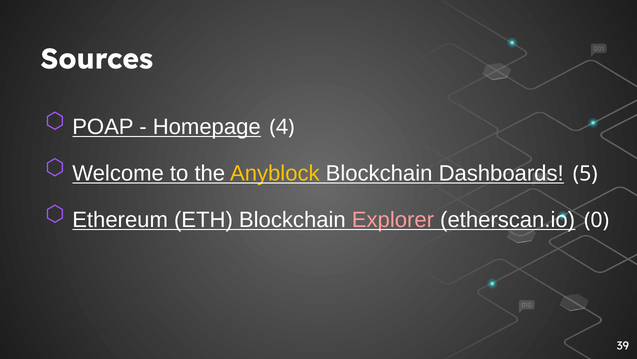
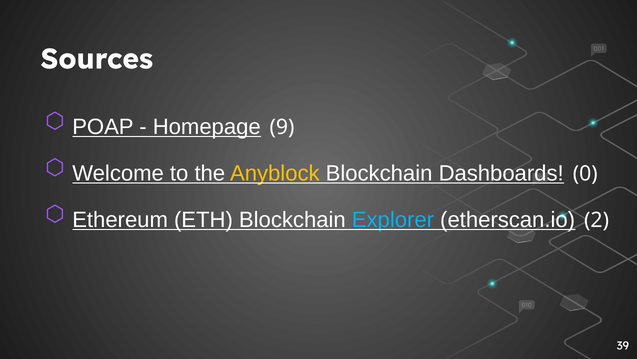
4: 4 -> 9 (282, 127)
5: 5 -> 0 (585, 173)
Explorer colour: pink -> light blue (393, 219)
0: 0 -> 2 (597, 220)
